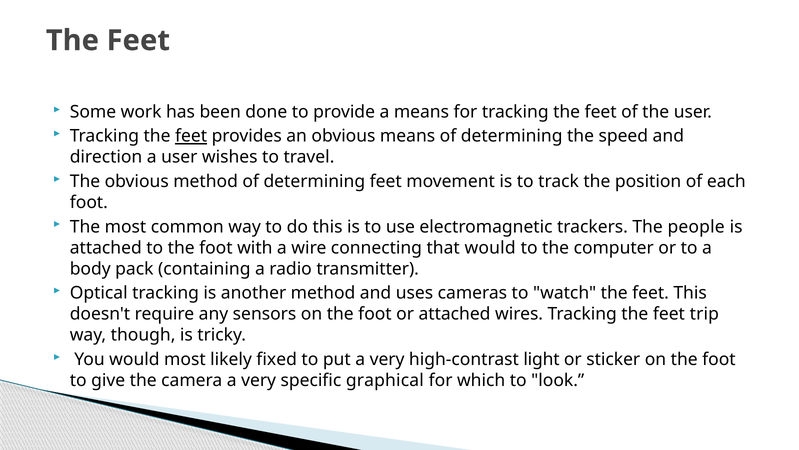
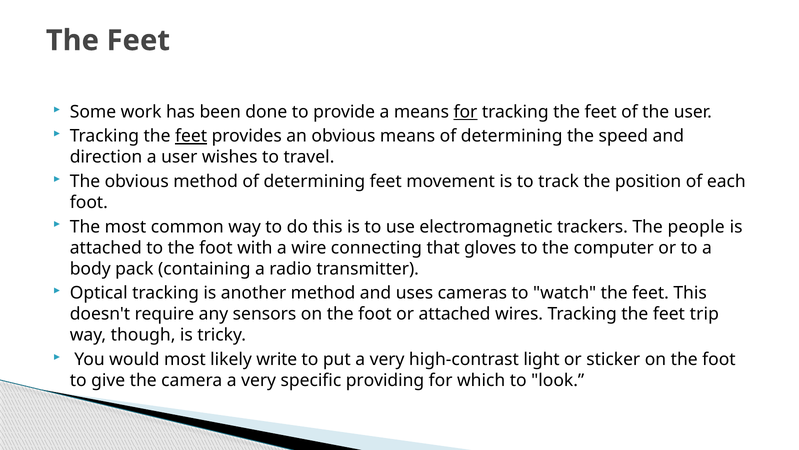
for underline: none -> present (465, 112)
that would: would -> gloves (490, 248)
fixed: fixed -> write (277, 359)
graphical: graphical -> providing (385, 380)
